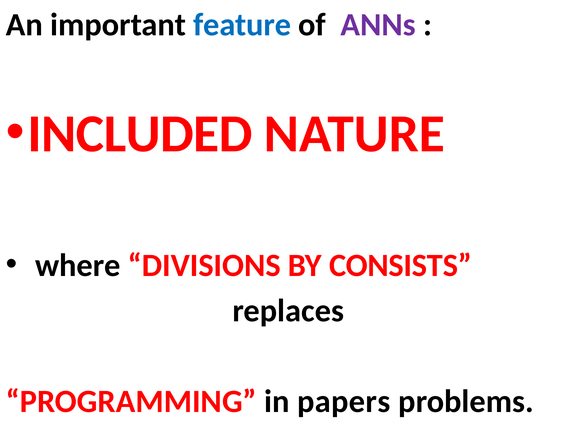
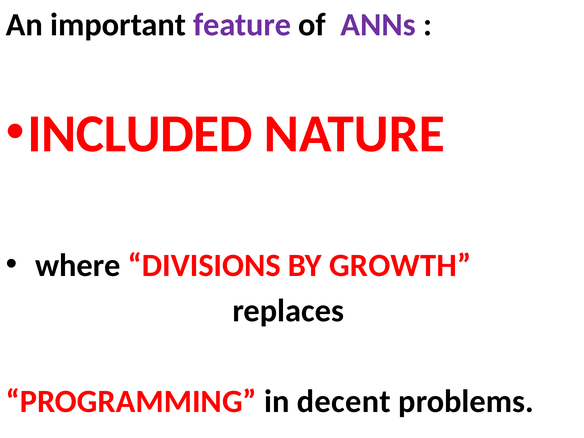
feature colour: blue -> purple (242, 25)
CONSISTS: CONSISTS -> GROWTH (400, 265)
papers: papers -> decent (344, 402)
